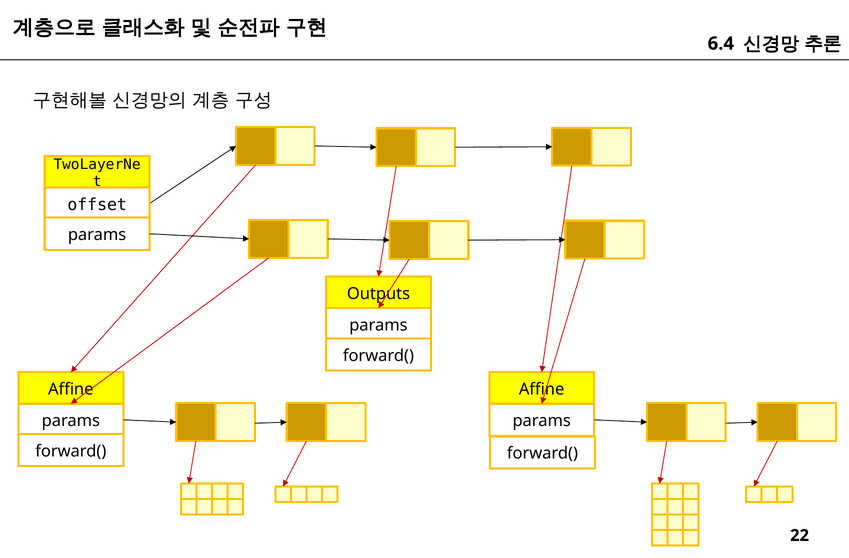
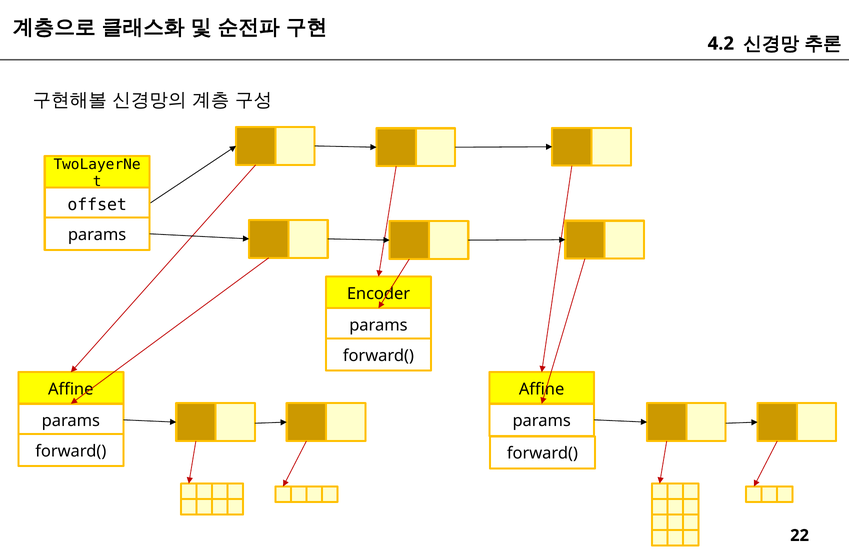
6.4: 6.4 -> 4.2 (721, 44)
Outputs: Outputs -> Encoder (378, 294)
